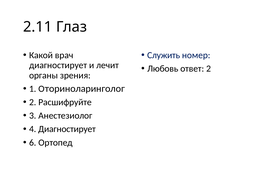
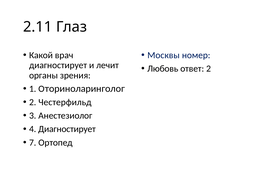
Служить: Служить -> Москвы (164, 55)
Расшифруйте: Расшифруйте -> Честерфильд (65, 102)
6: 6 -> 7 (33, 143)
